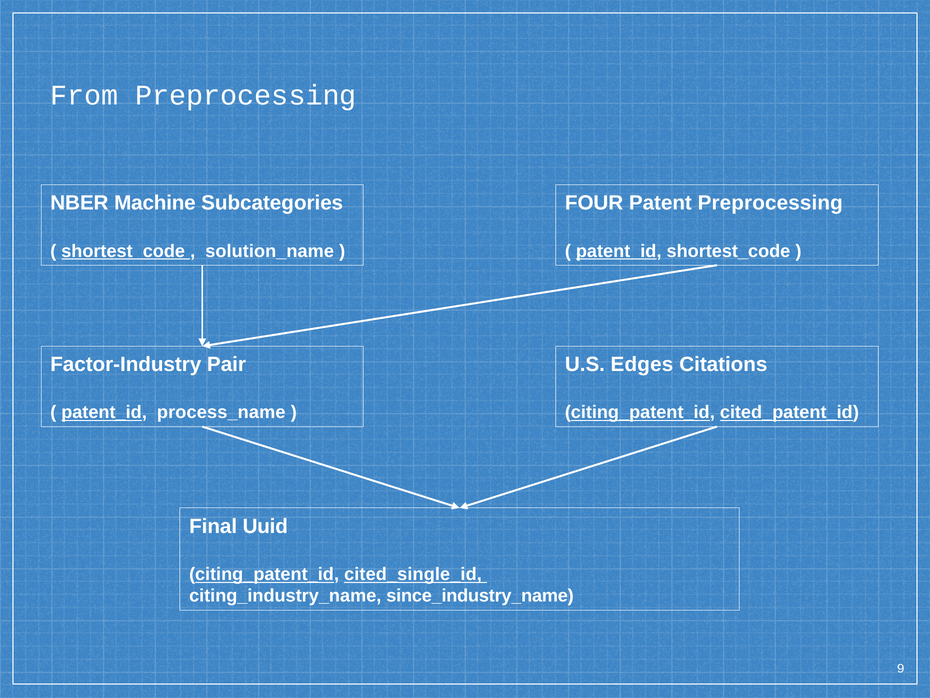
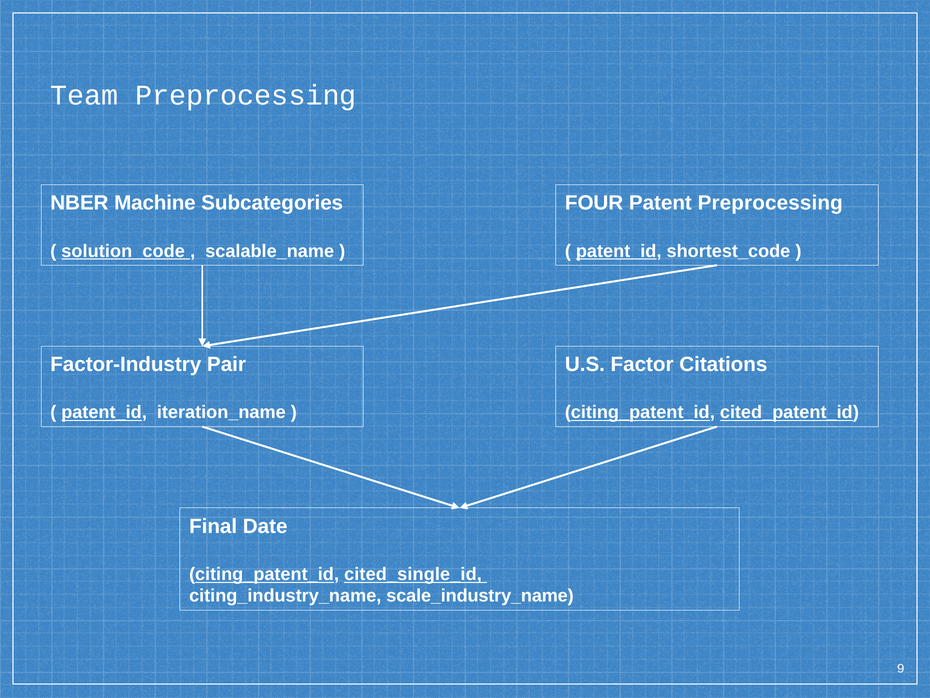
From: From -> Team (84, 95)
shortest_code: shortest_code -> solution_code (123, 251)
solution_name: solution_name -> scalable_name (270, 251)
Edges: Edges -> Factor (642, 364)
process_name: process_name -> iteration_name (221, 412)
Uuid: Uuid -> Date (265, 526)
since_industry_name: since_industry_name -> scale_industry_name (480, 596)
